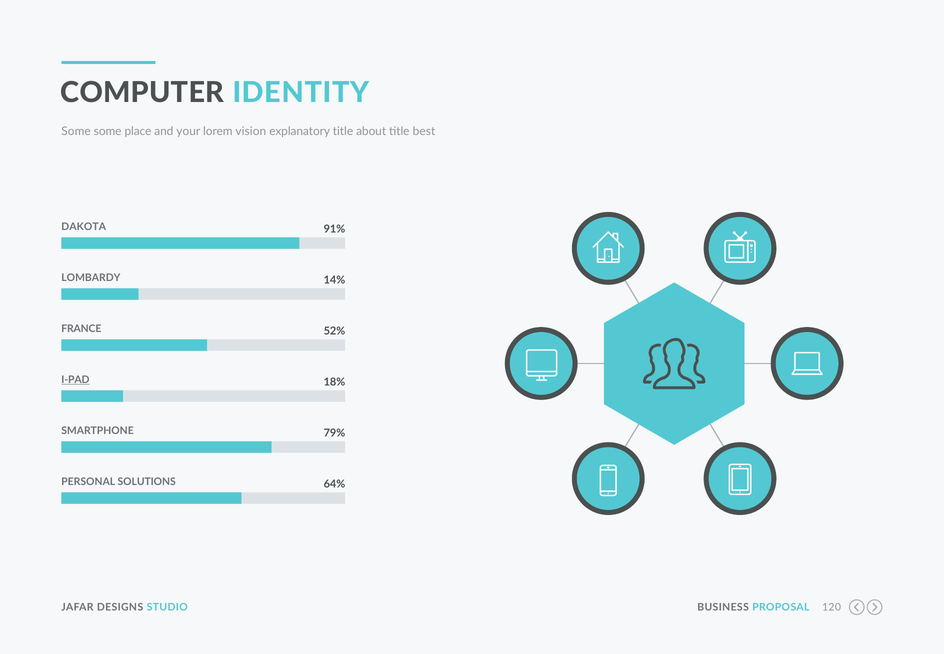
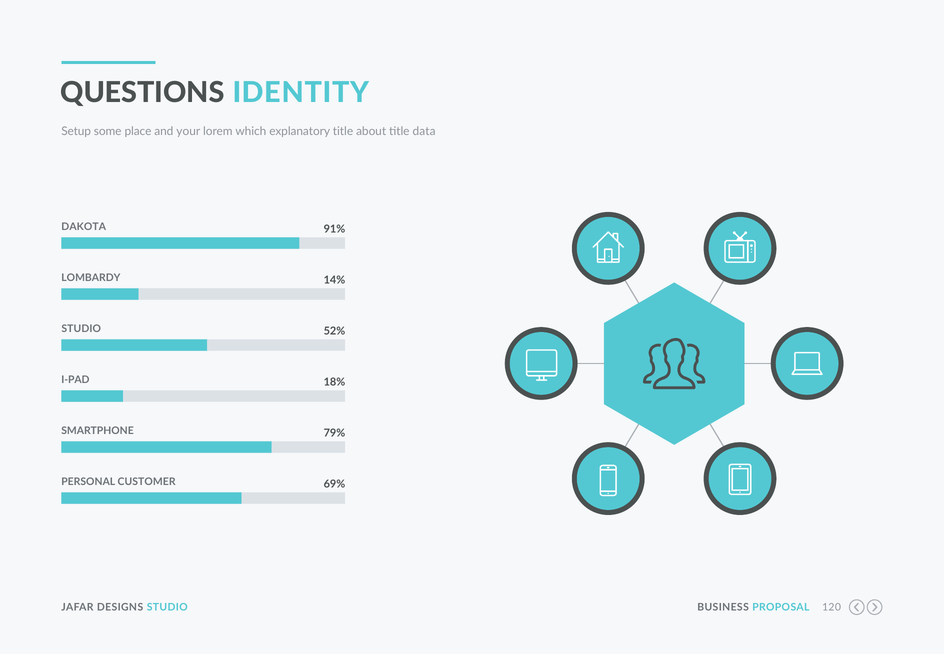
COMPUTER: COMPUTER -> QUESTIONS (142, 93)
Some: Some -> Setup (76, 131)
vision: vision -> which (251, 131)
best: best -> data (424, 131)
FRANCE: FRANCE -> STUDIO (81, 329)
I-PAD underline: present -> none (75, 380)
SOLUTIONS: SOLUTIONS -> CUSTOMER (147, 482)
64%: 64% -> 69% (334, 484)
